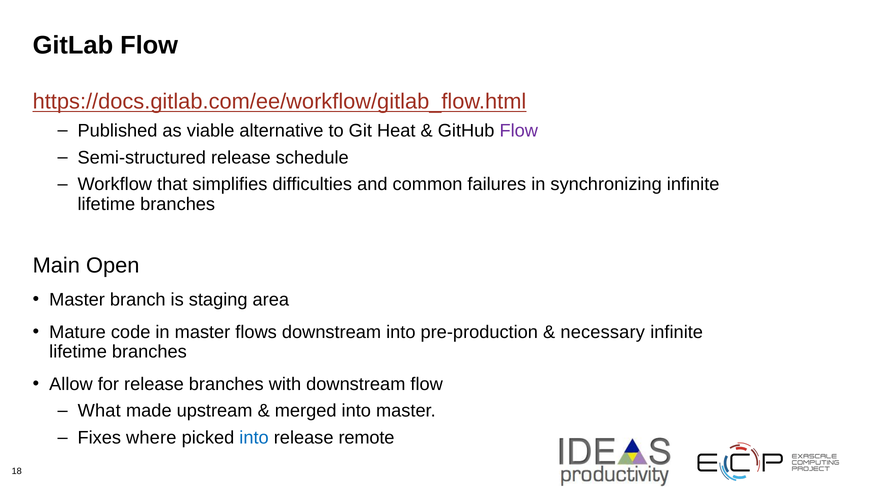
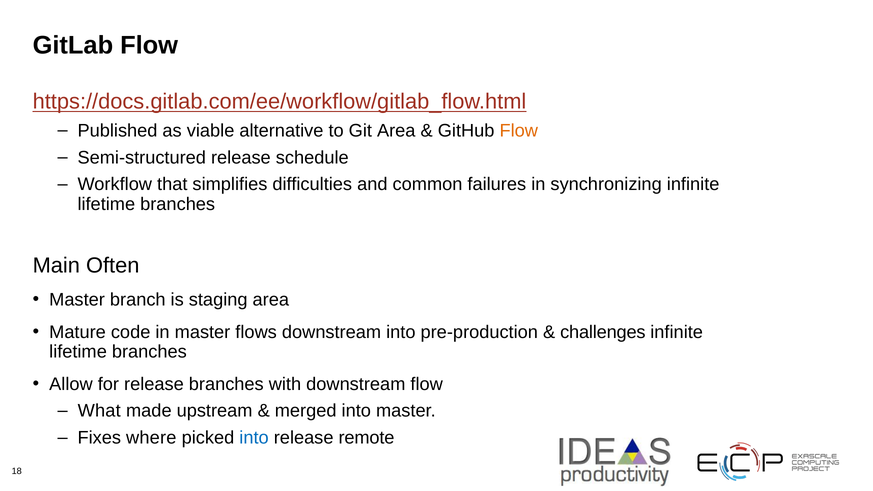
Git Heat: Heat -> Area (396, 131)
Flow colour: purple -> orange (519, 131)
Open: Open -> Often (113, 265)
necessary: necessary -> challenges (603, 332)
